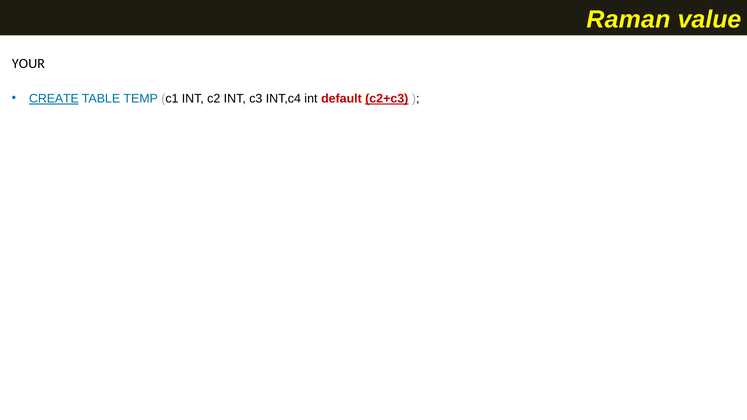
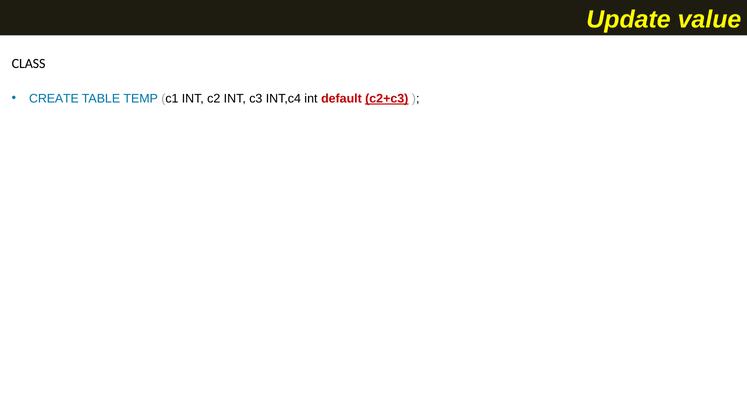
Raman: Raman -> Update (629, 19)
YOUR: YOUR -> CLASS (29, 63)
CREATE underline: present -> none (54, 99)
